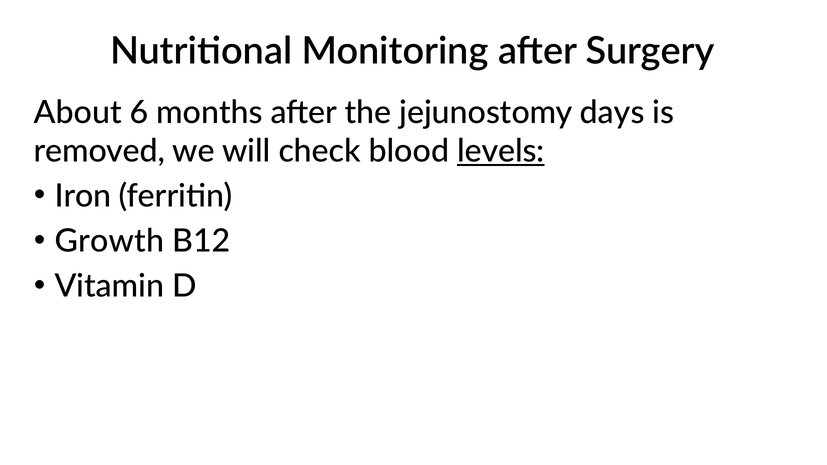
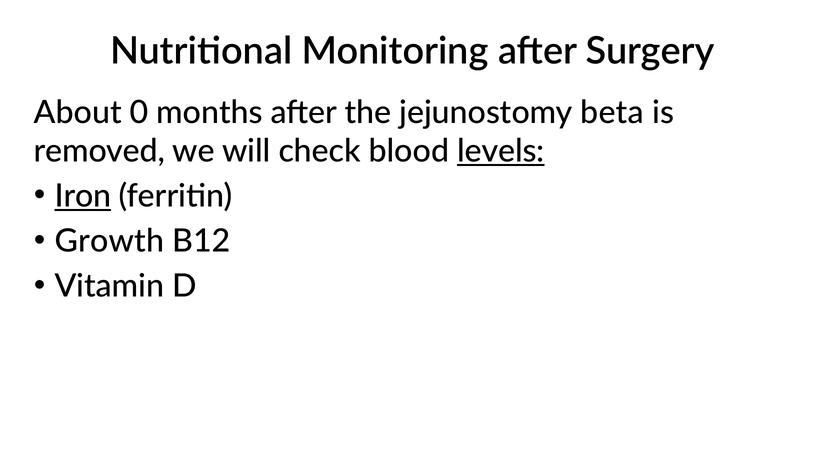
6: 6 -> 0 (139, 113)
days: days -> beta (612, 113)
Iron underline: none -> present (83, 196)
